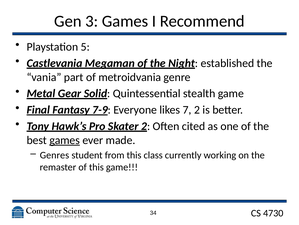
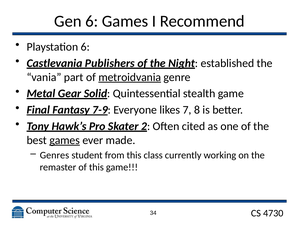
Gen 3: 3 -> 6 (92, 21)
Playstation 5: 5 -> 6 (85, 47)
Megaman: Megaman -> Publishers (110, 63)
metroidvania underline: none -> present (130, 77)
7 2: 2 -> 8 (197, 109)
